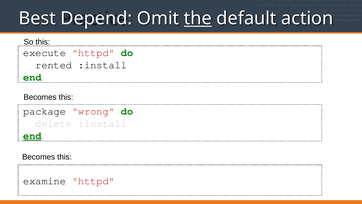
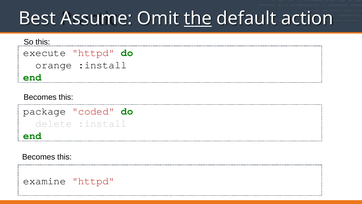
Depend: Depend -> Assume (96, 18)
rented: rented -> orange (54, 65)
wrong: wrong -> coded (93, 111)
end underline: present -> none (32, 135)
